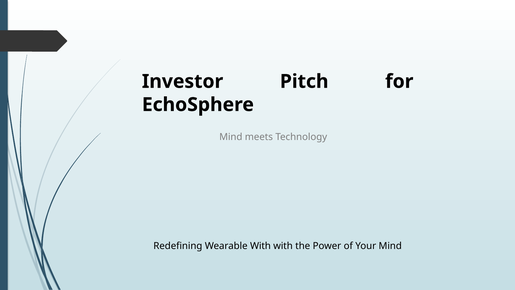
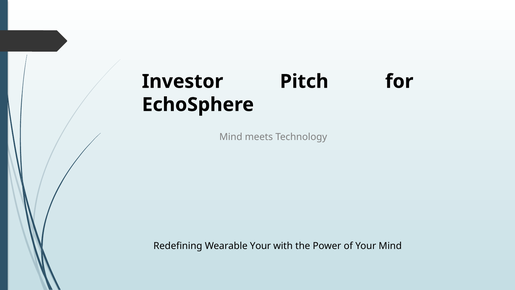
Wearable With: With -> Your (260, 246)
